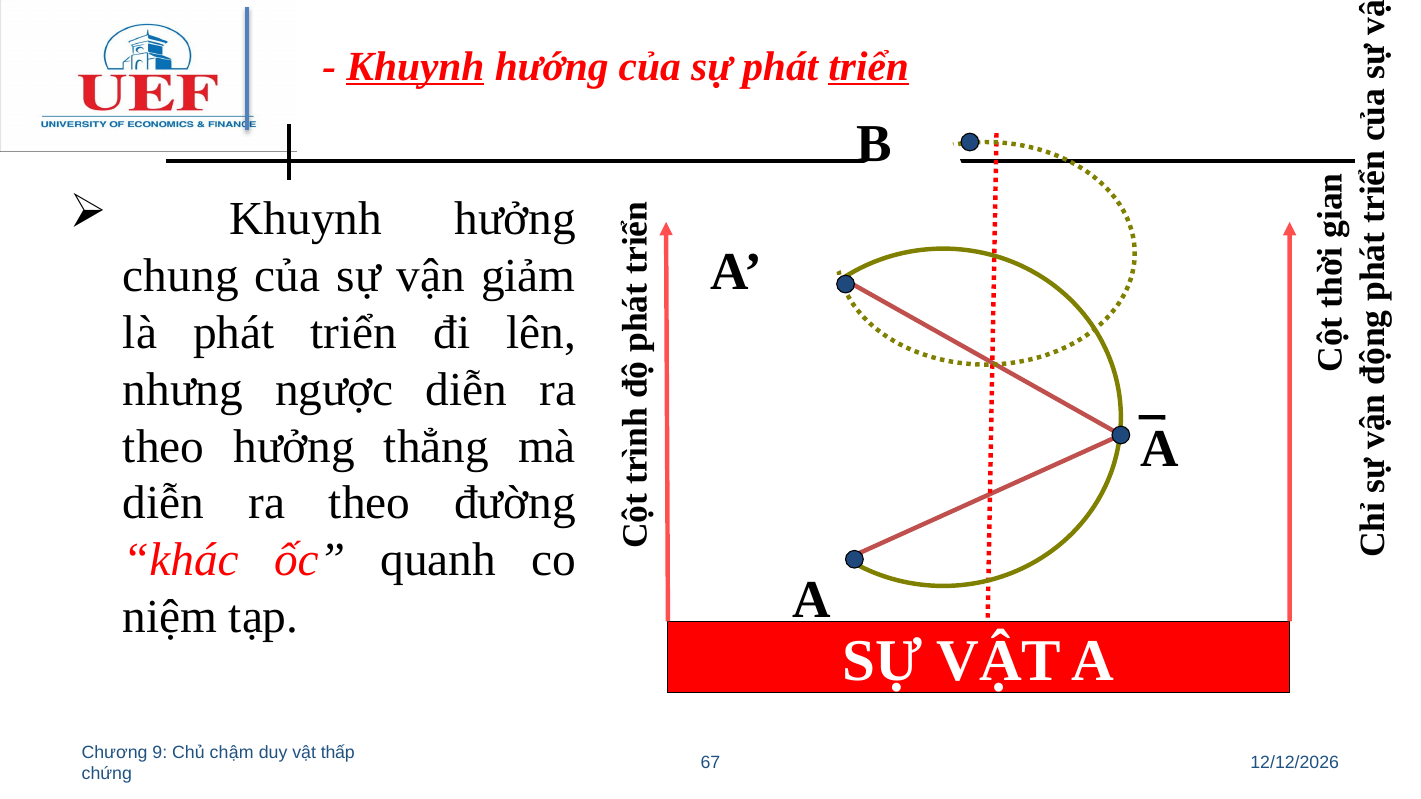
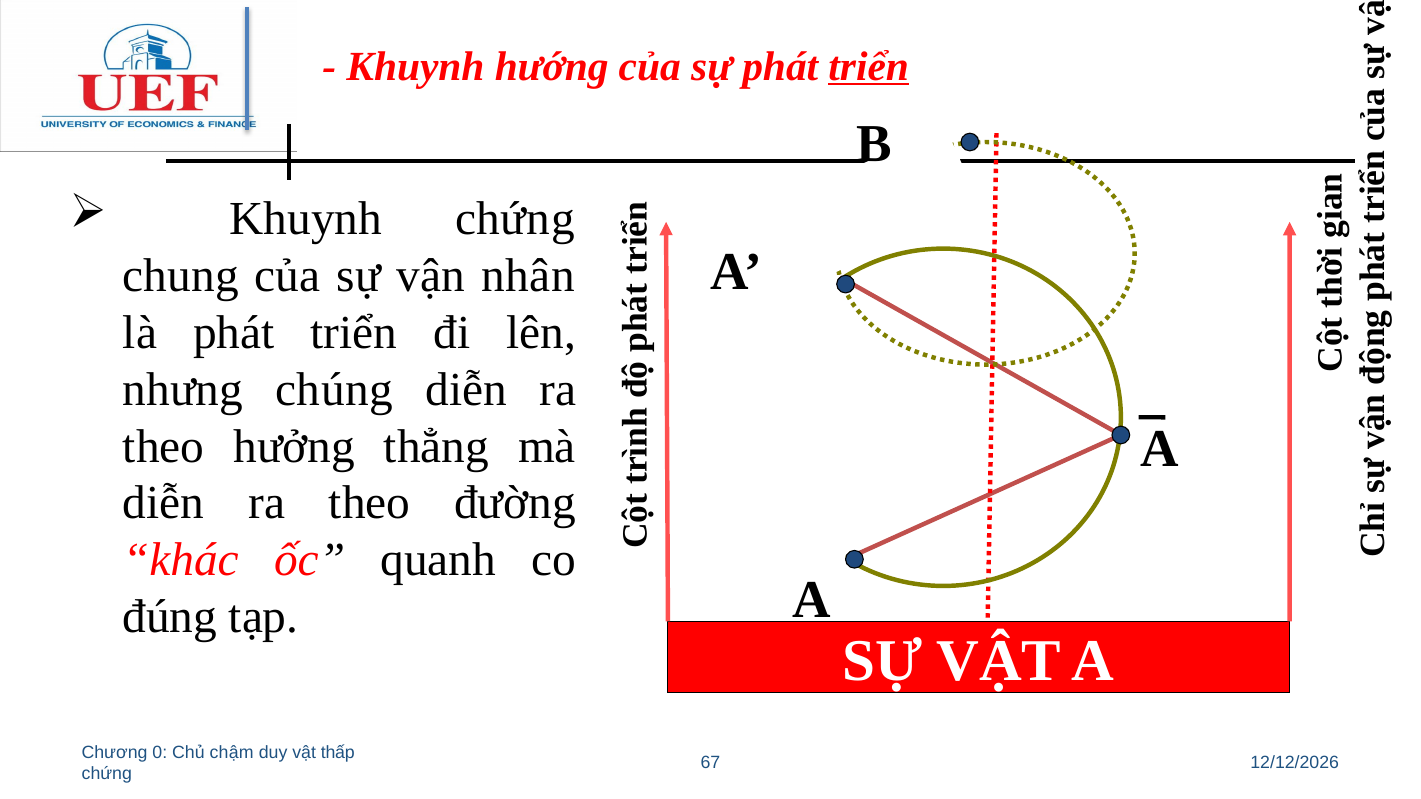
Khuynh underline: present -> none (415, 66)
Khuynh hưởng: hưởng -> chứng (515, 219)
giảm: giảm -> nhân (528, 276)
ngược: ngược -> chúng (334, 390)
niệm: niệm -> đúng (170, 617)
9: 9 -> 0 (160, 753)
